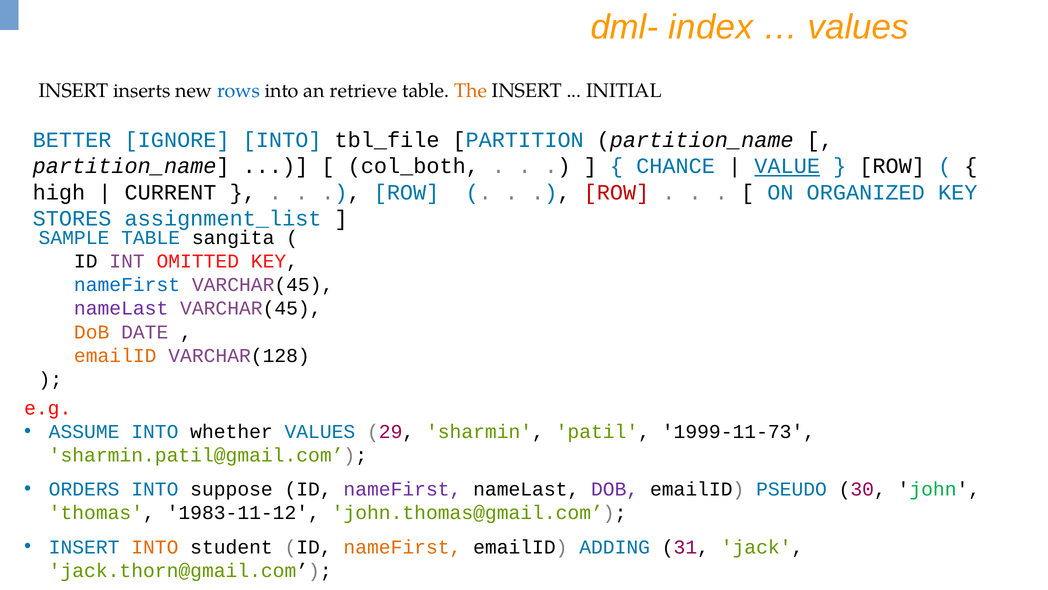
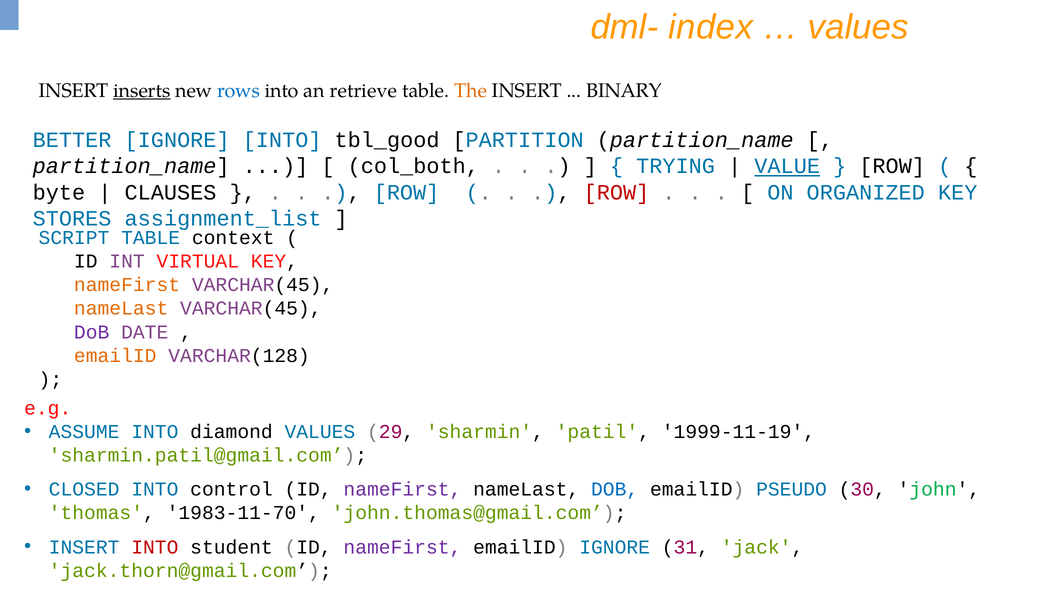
inserts underline: none -> present (142, 90)
INITIAL: INITIAL -> BINARY (624, 90)
tbl_file: tbl_file -> tbl_good (387, 140)
CHANCE: CHANCE -> TRYING (676, 166)
high: high -> byte (59, 192)
CURRENT: CURRENT -> CLAUSES (171, 192)
SAMPLE: SAMPLE -> SCRIPT (74, 237)
sangita: sangita -> context (233, 237)
OMITTED: OMITTED -> VIRTUAL (198, 261)
nameFirst colour: blue -> orange (127, 285)
nameLast colour: purple -> orange (121, 308)
DoB colour: orange -> purple (92, 332)
whether: whether -> diamond (231, 431)
1999-11-73: 1999-11-73 -> 1999-11-19 (738, 431)
ORDERS: ORDERS -> CLOSED (84, 489)
suppose: suppose -> control (231, 489)
DOB colour: purple -> blue (615, 489)
1983-11-12: 1983-11-12 -> 1983-11-70 (243, 513)
INTO colour: orange -> red (155, 547)
nameFirst colour: orange -> purple (402, 547)
emailID ADDING: ADDING -> IGNORE (615, 547)
